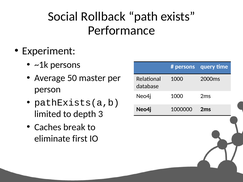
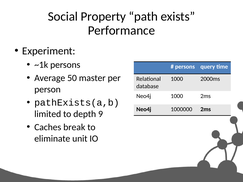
Rollback: Rollback -> Property (103, 16)
3: 3 -> 9 (101, 114)
first: first -> unit (80, 139)
